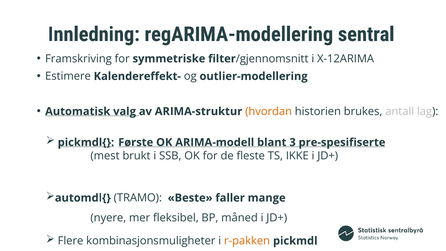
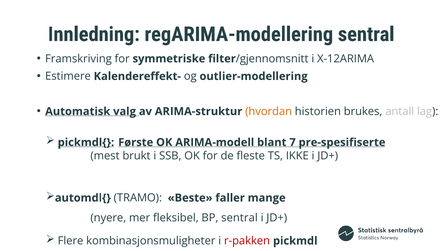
3: 3 -> 7 (293, 142)
BP måned: måned -> sentral (239, 218)
r-pakken colour: orange -> red (247, 241)
